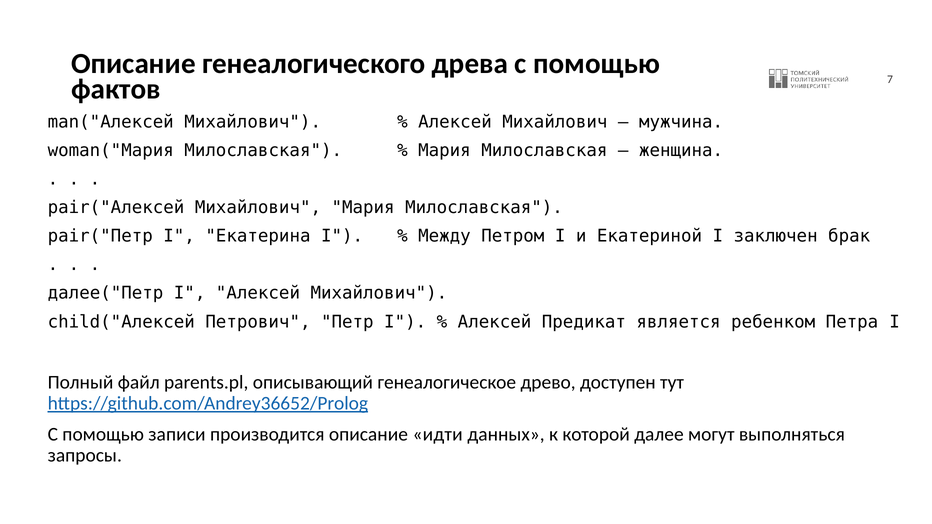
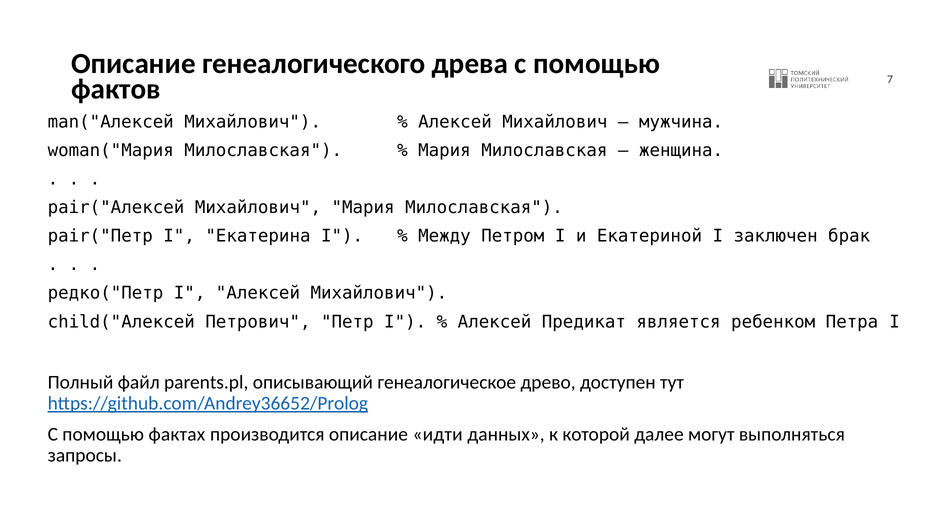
далее("Петр: далее("Петр -> редко("Петр (106, 293)
записи: записи -> фактах (177, 434)
